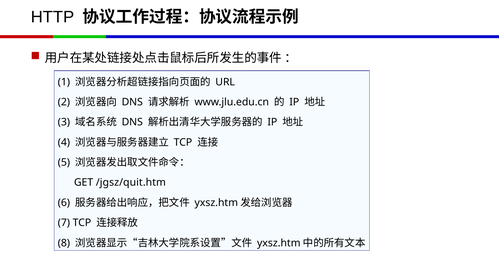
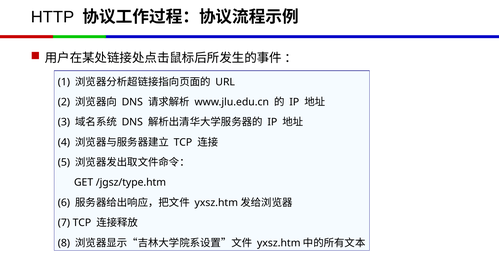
/jgsz/quit.htm: /jgsz/quit.htm -> /jgsz/type.htm (131, 183)
